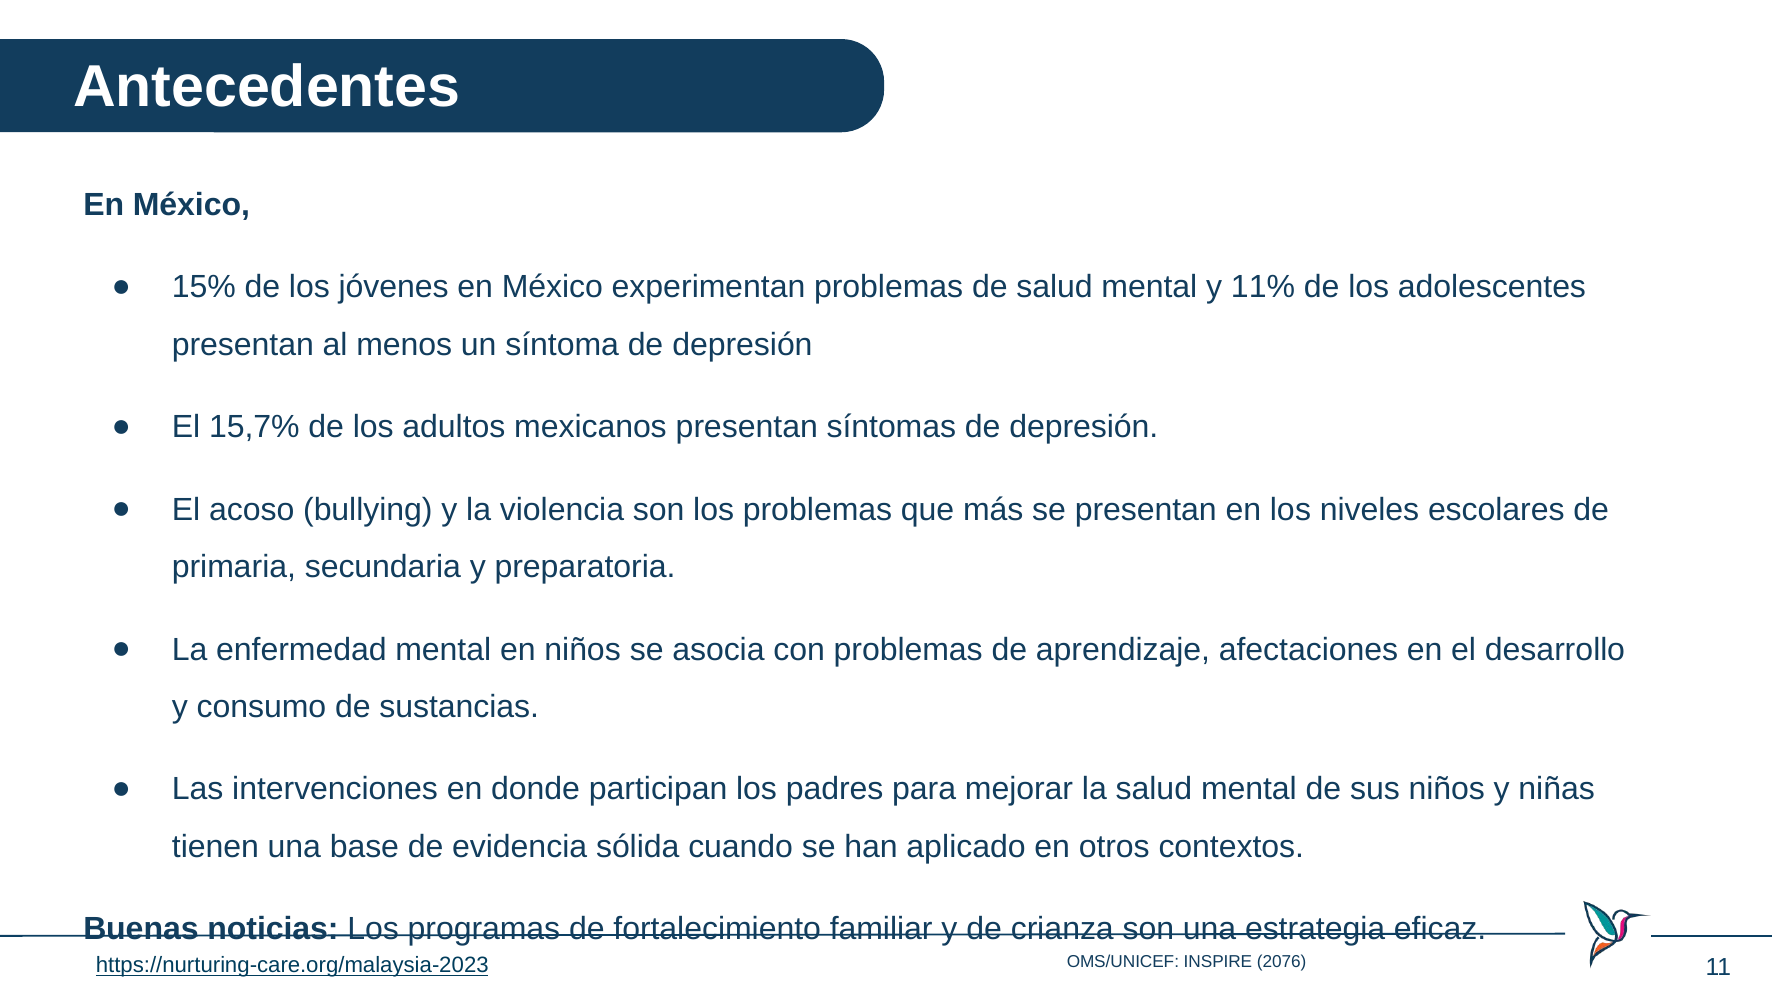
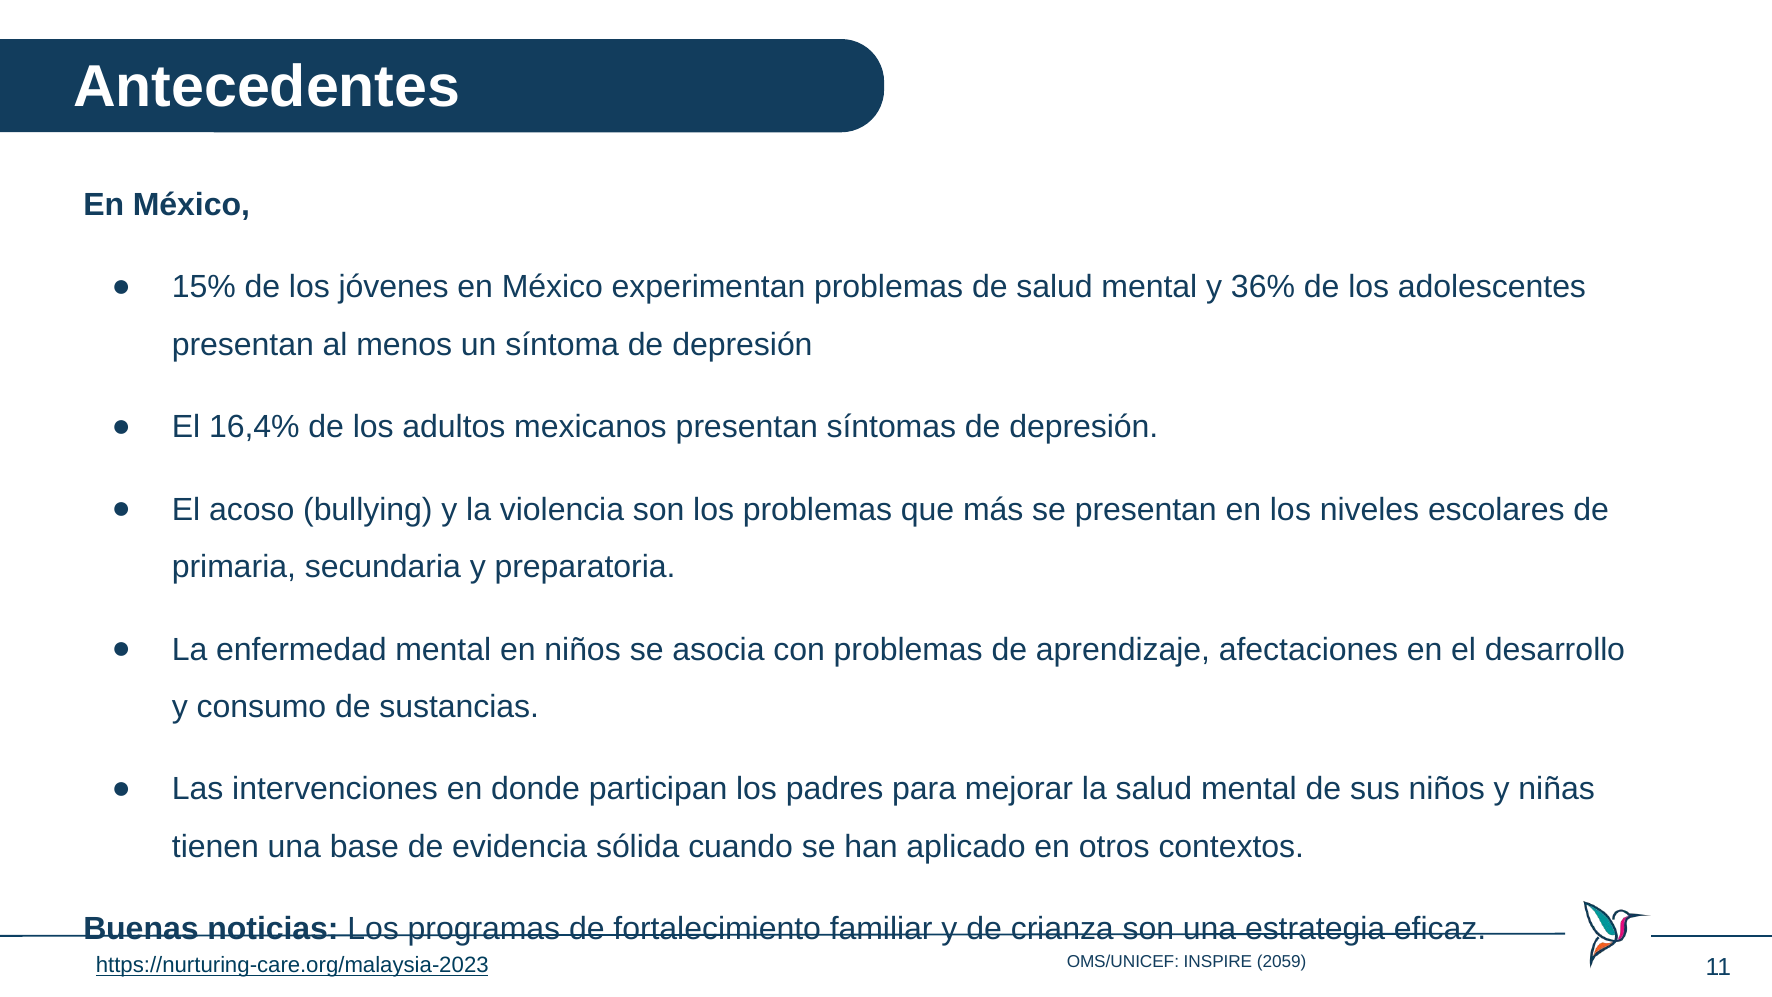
11%: 11% -> 36% (1263, 287)
15,7%: 15,7% -> 16,4% (254, 427)
2076: 2076 -> 2059 (1282, 962)
